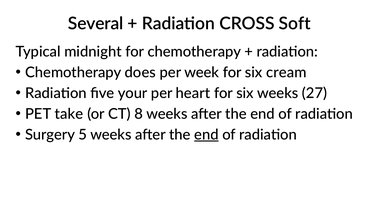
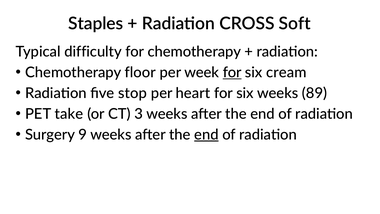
Several: Several -> Staples (96, 24)
midnight: midnight -> difficulty (93, 52)
does: does -> floor (140, 72)
for underline: none -> present (232, 72)
your: your -> stop (133, 93)
27: 27 -> 89 (315, 93)
8: 8 -> 3 (139, 114)
5: 5 -> 9 (83, 135)
